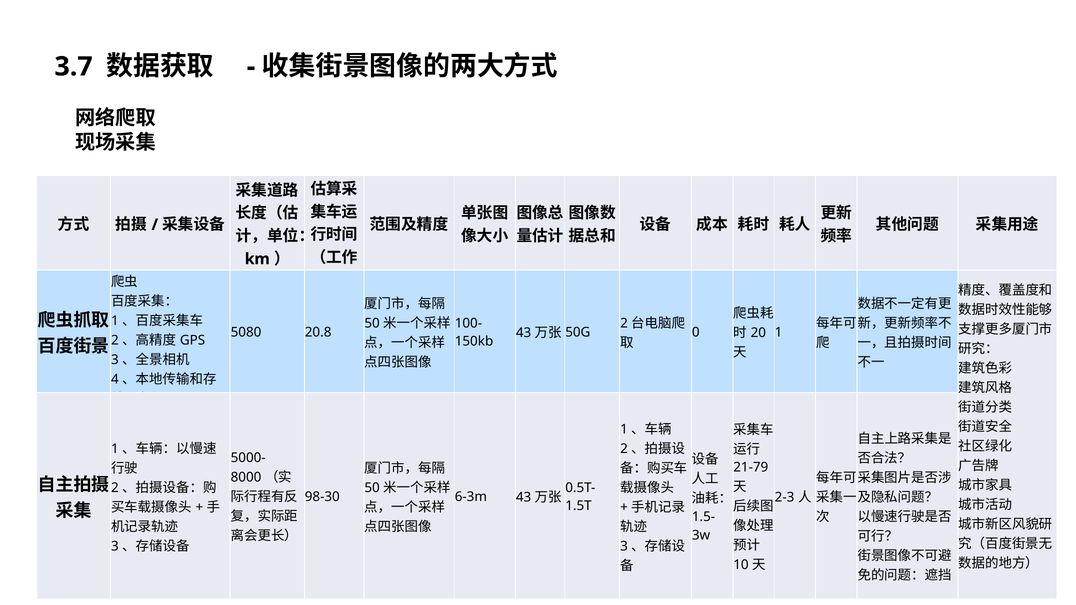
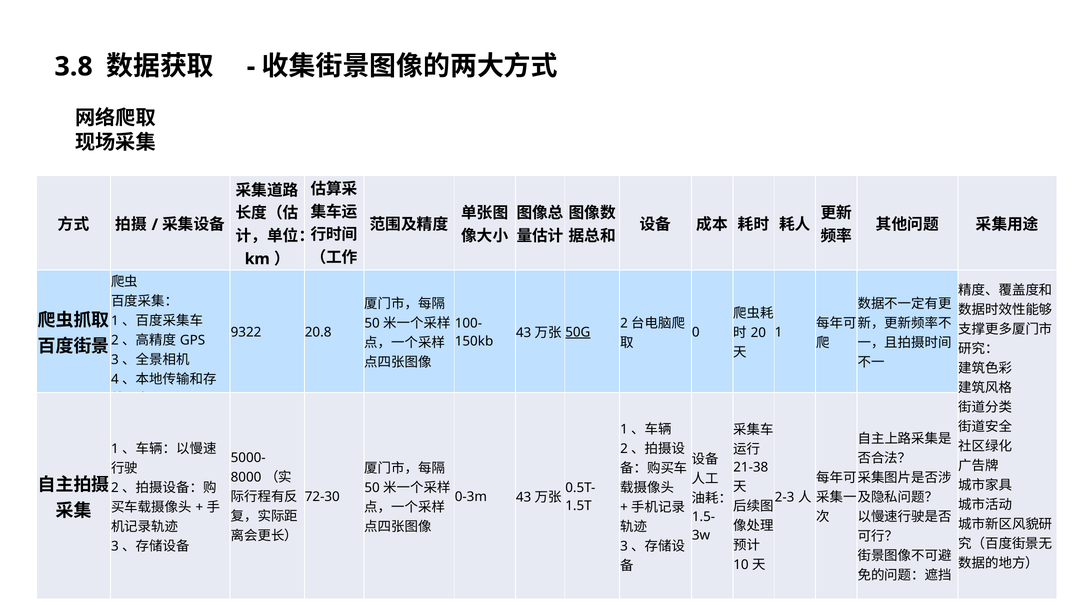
3.7: 3.7 -> 3.8 (74, 67)
5080: 5080 -> 9322 (246, 332)
50G underline: none -> present (578, 332)
21-79: 21-79 -> 21-38 (751, 468)
98-30: 98-30 -> 72-30 (322, 497)
6-3m: 6-3m -> 0-3m (471, 497)
